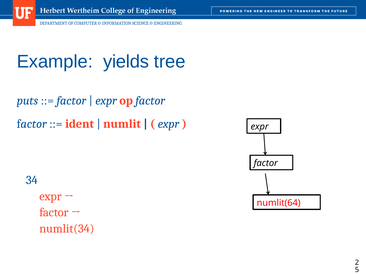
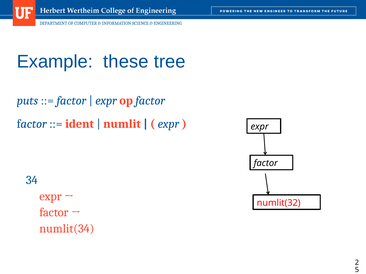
yields: yields -> these (126, 62)
numlit(64: numlit(64 -> numlit(32 (279, 203)
